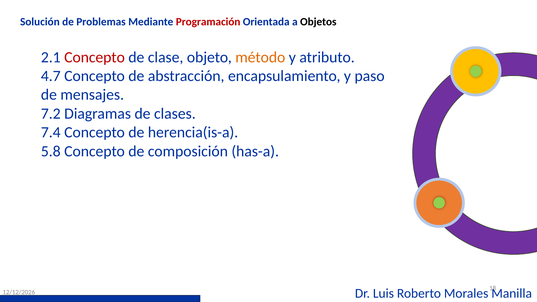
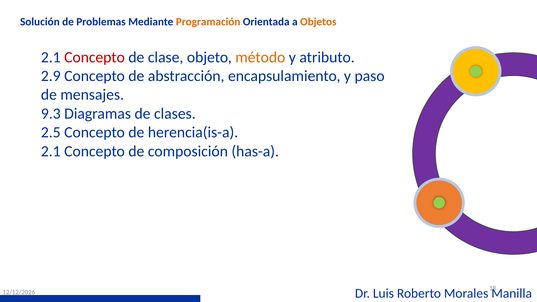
Programación colour: red -> orange (208, 22)
Objetos colour: black -> orange (318, 22)
4.7: 4.7 -> 2.9 (51, 76)
7.2: 7.2 -> 9.3 (51, 114)
7.4: 7.4 -> 2.5 (51, 132)
5.8: 5.8 -> 2.1 (51, 151)
